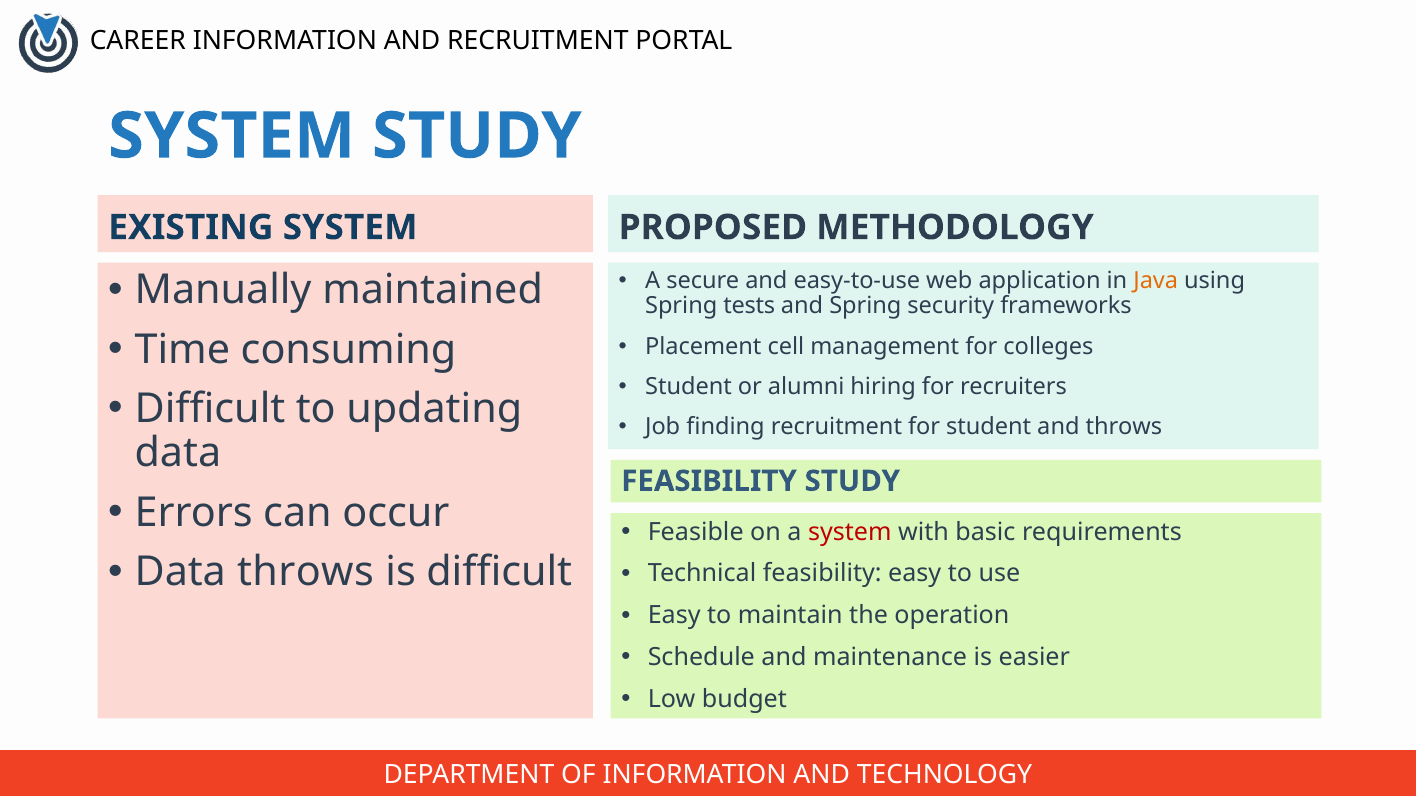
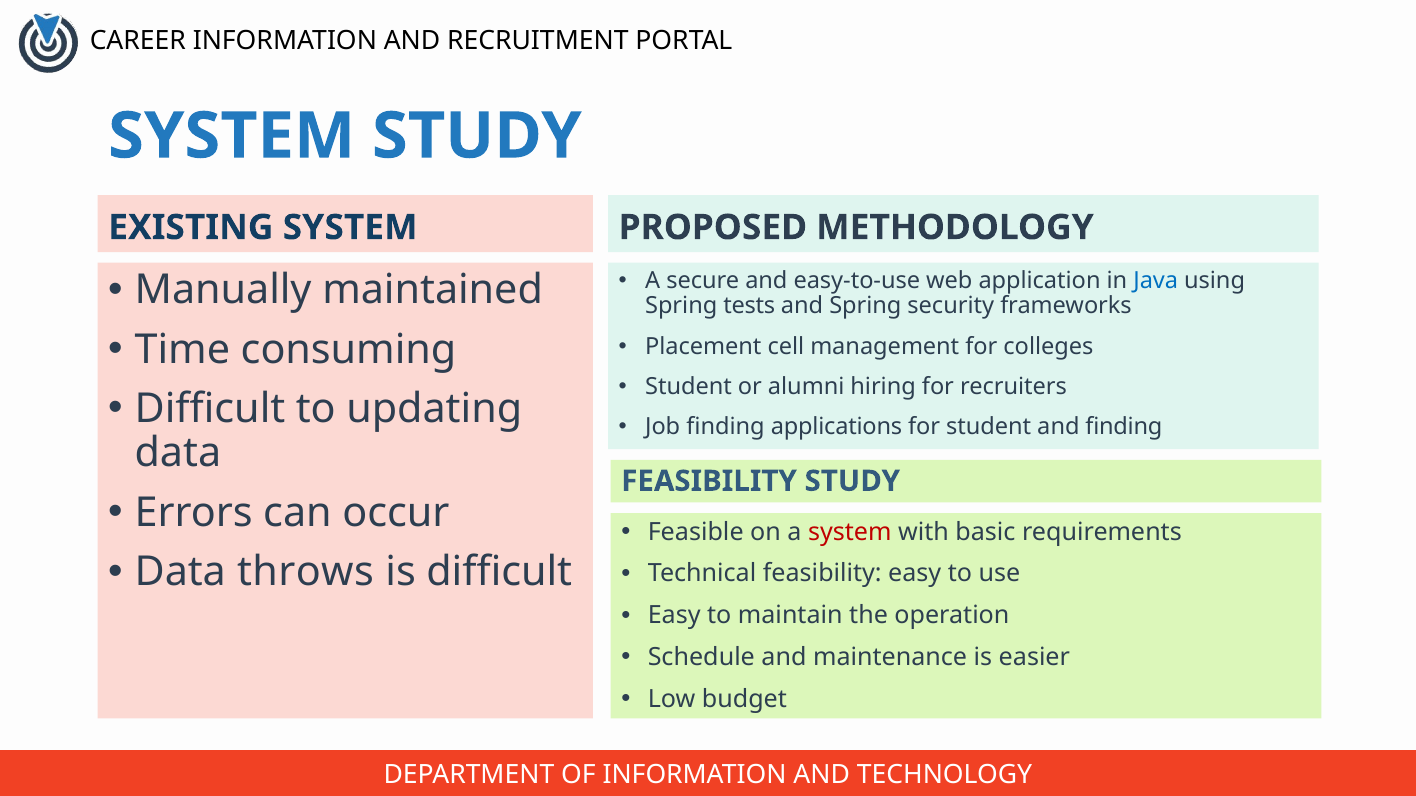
Java colour: orange -> blue (1156, 281)
finding recruitment: recruitment -> applications (836, 427)
and throws: throws -> finding (1124, 427)
